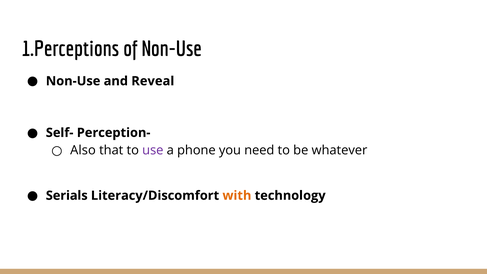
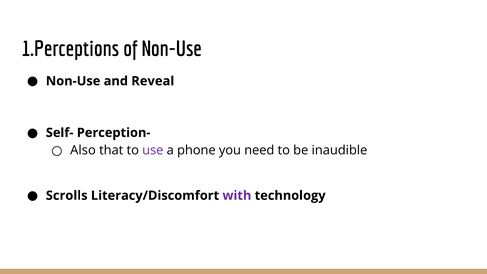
whatever: whatever -> inaudible (339, 150)
Serials: Serials -> Scrolls (67, 196)
with colour: orange -> purple (237, 196)
